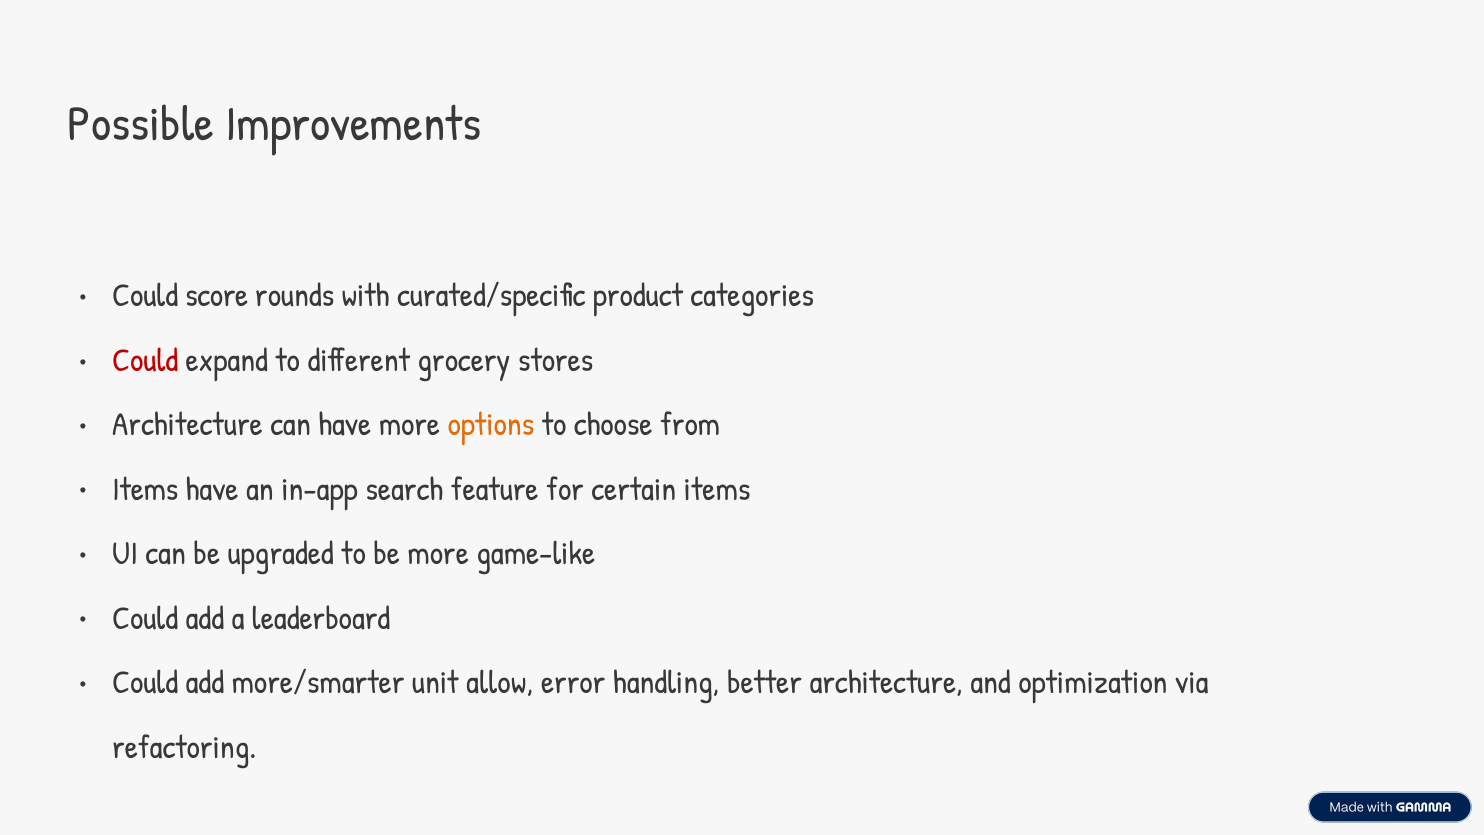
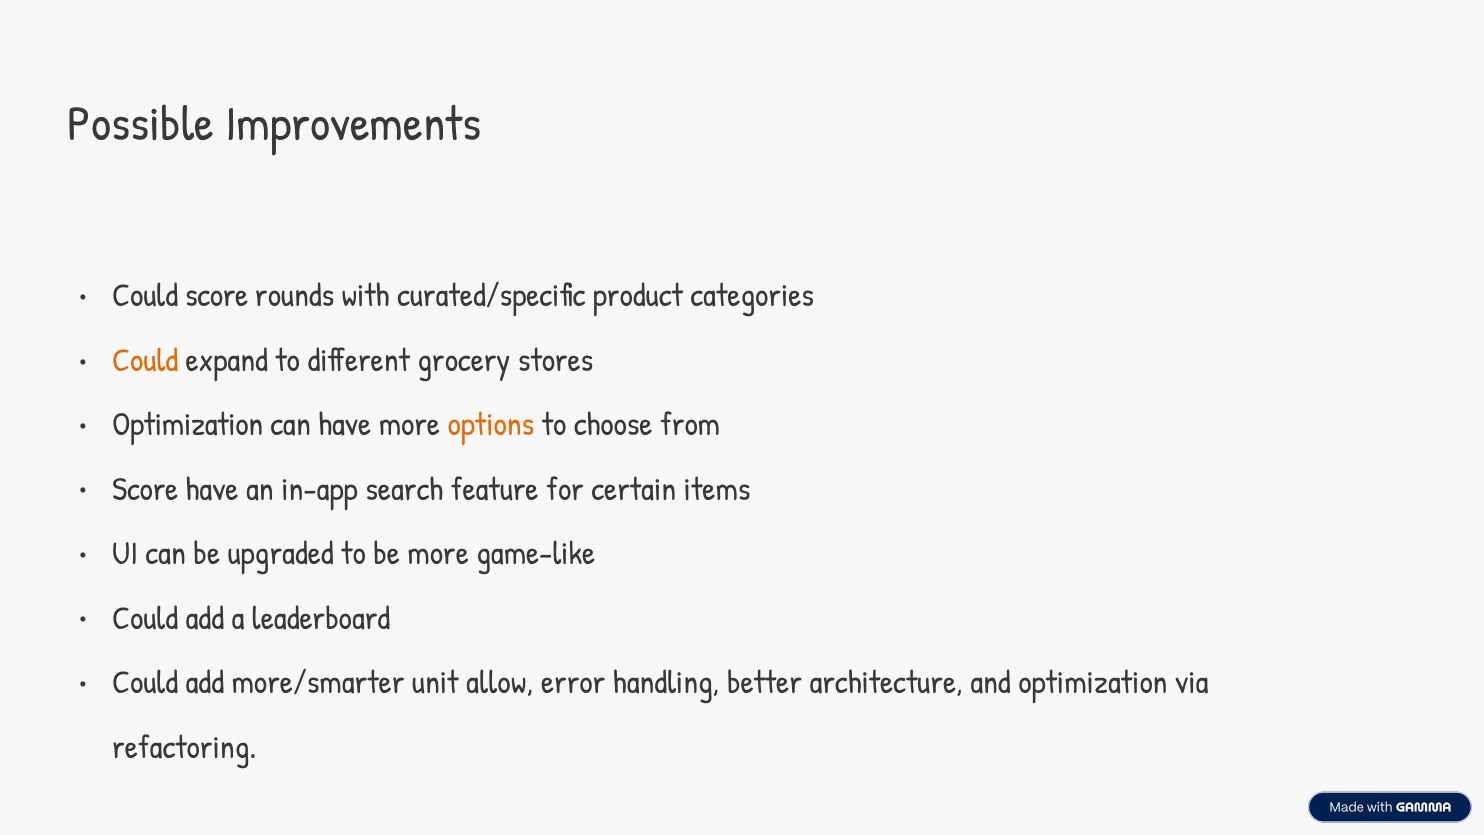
Could colour: red -> orange (145, 360)
Architecture: Architecture -> Optimization (188, 425)
Items: Items -> Score (145, 489)
